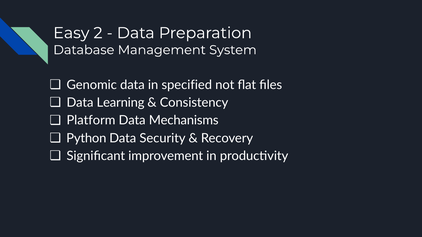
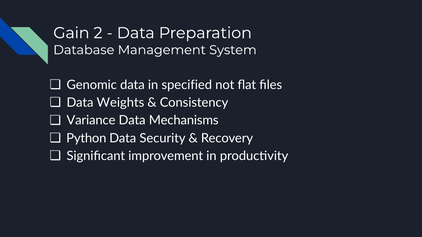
Easy: Easy -> Gain (71, 33)
Learning: Learning -> Weights (120, 103)
Platform: Platform -> Variance (91, 121)
